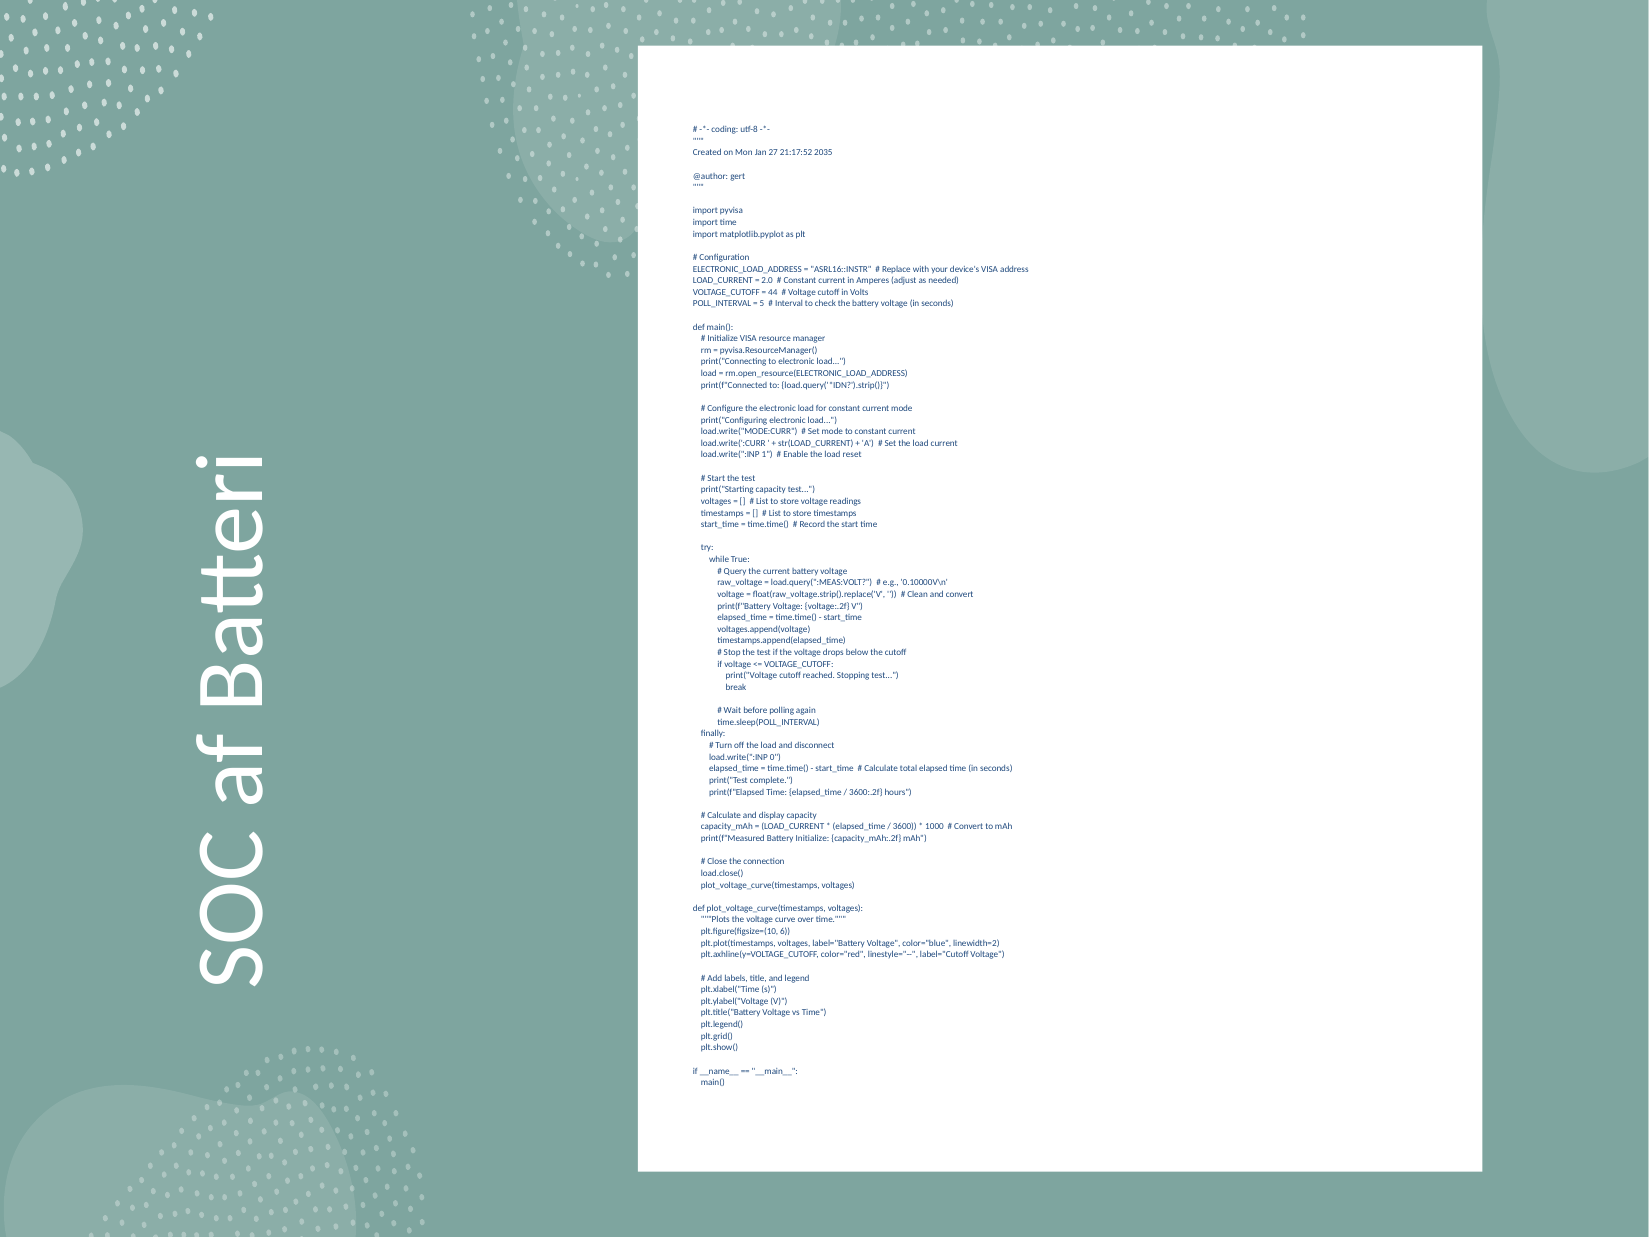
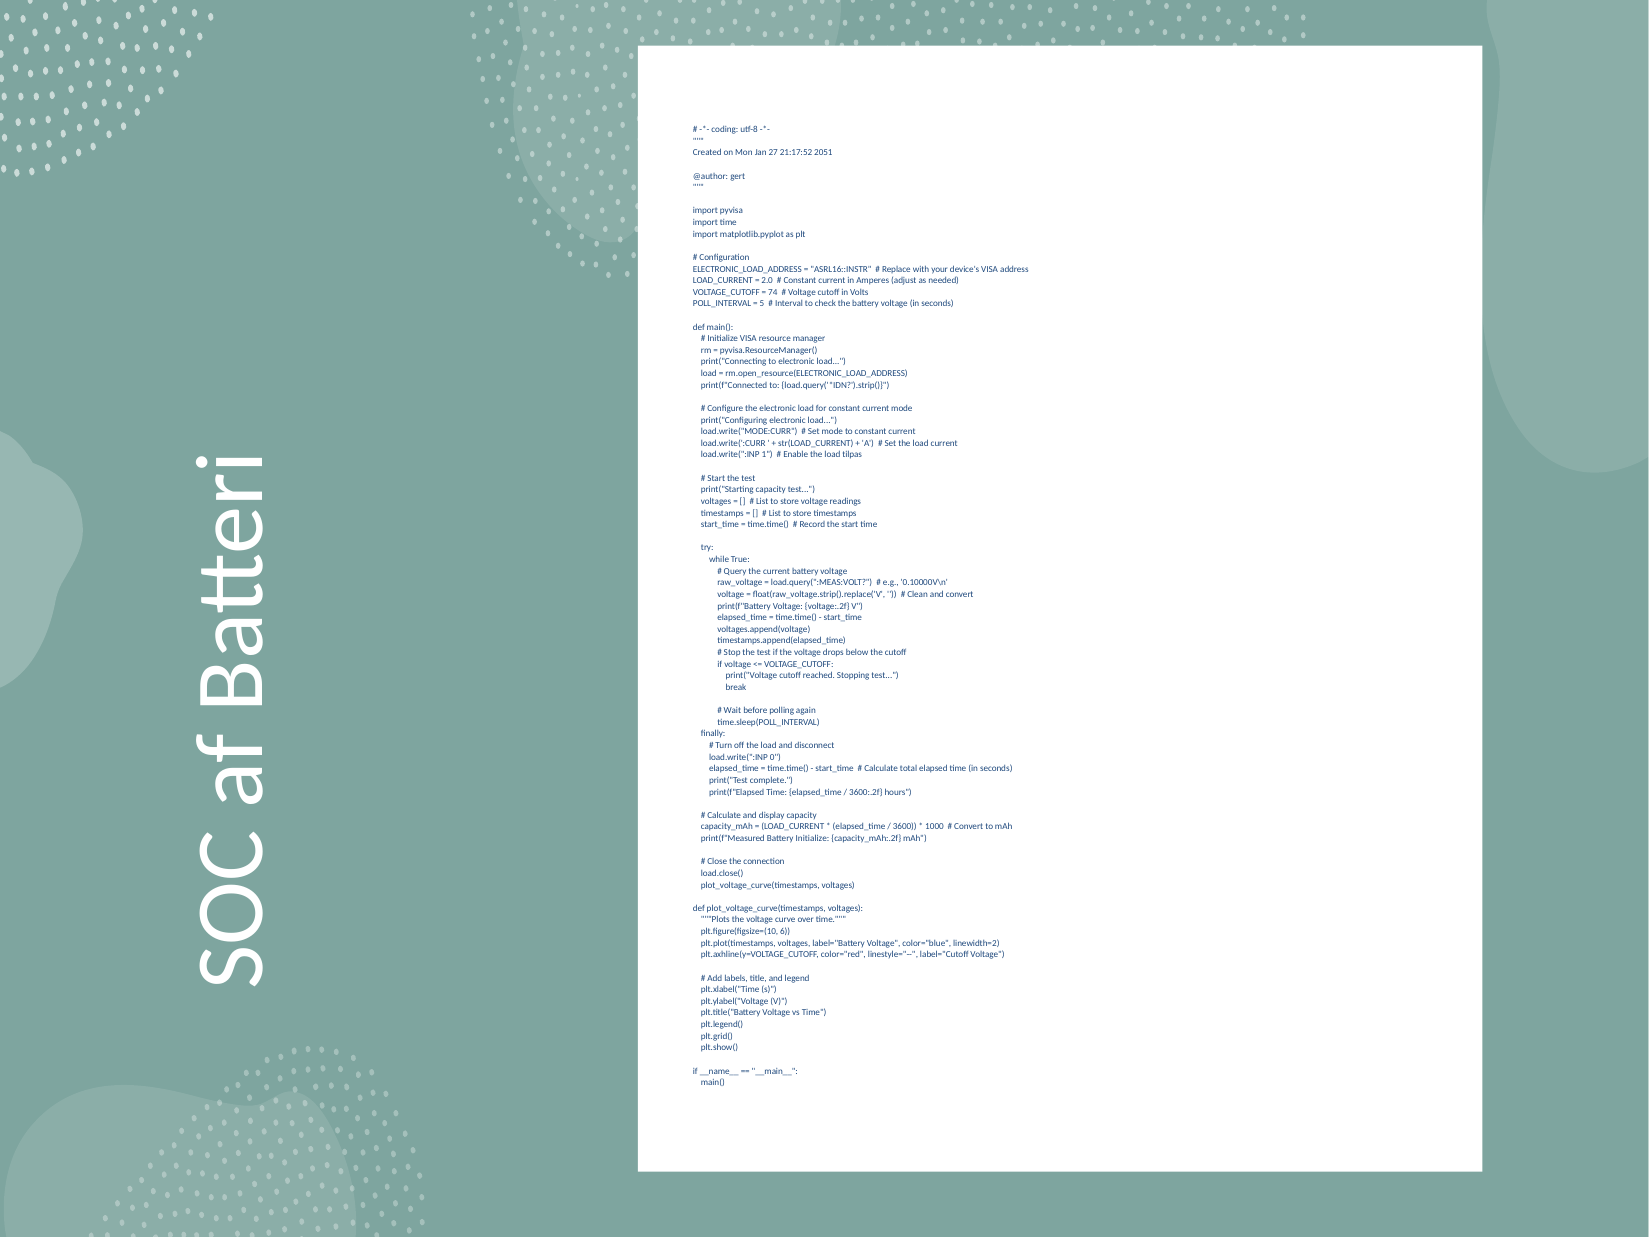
2035: 2035 -> 2051 (823, 153)
44: 44 -> 74 (773, 292)
reset: reset -> tilpas (852, 455)
